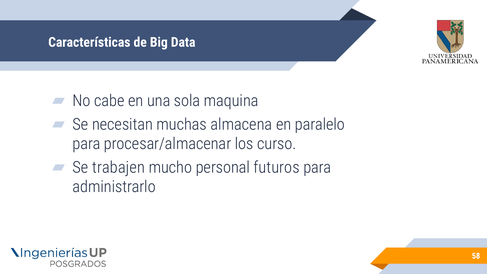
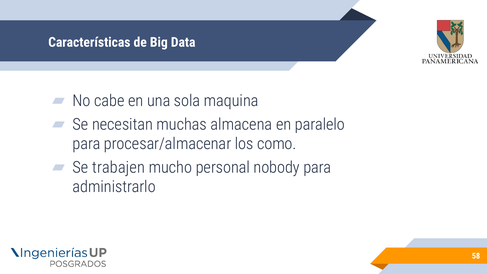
curso: curso -> como (277, 144)
futuros: futuros -> nobody (277, 167)
